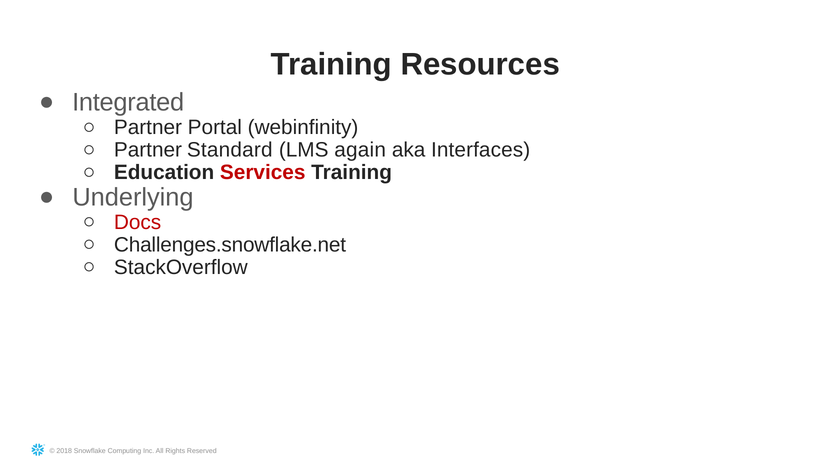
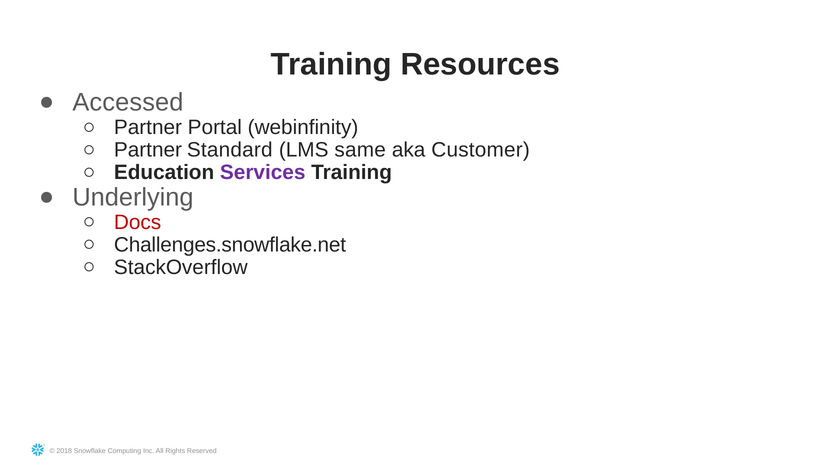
Integrated: Integrated -> Accessed (128, 102)
again: again -> same (360, 150)
Interfaces: Interfaces -> Customer (481, 150)
Services colour: red -> purple (263, 172)
